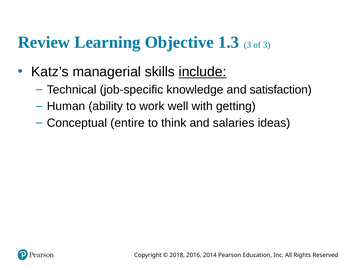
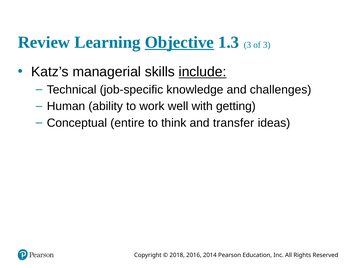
Objective underline: none -> present (179, 42)
satisfaction: satisfaction -> challenges (281, 89)
salaries: salaries -> transfer (234, 123)
